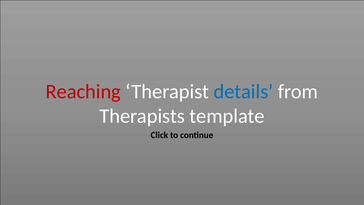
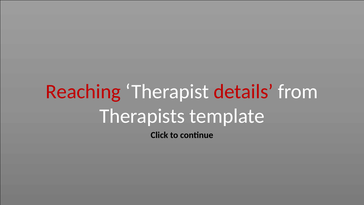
details colour: blue -> red (243, 92)
